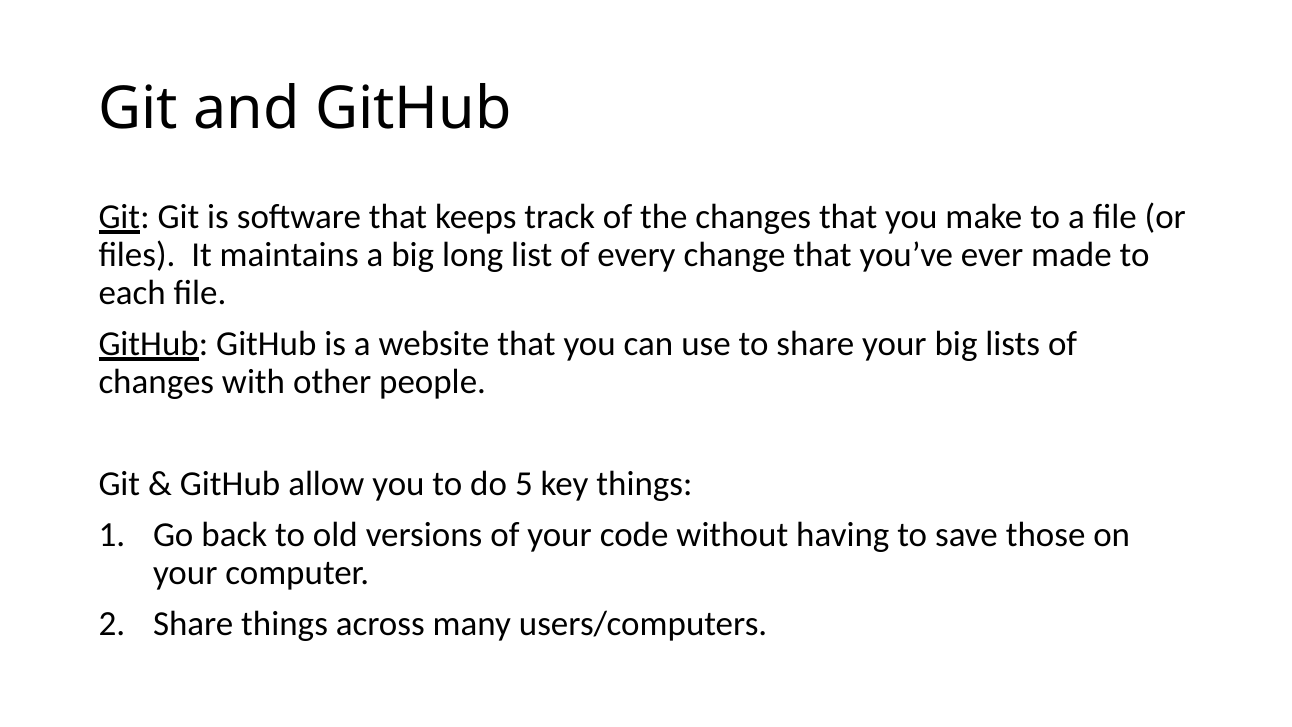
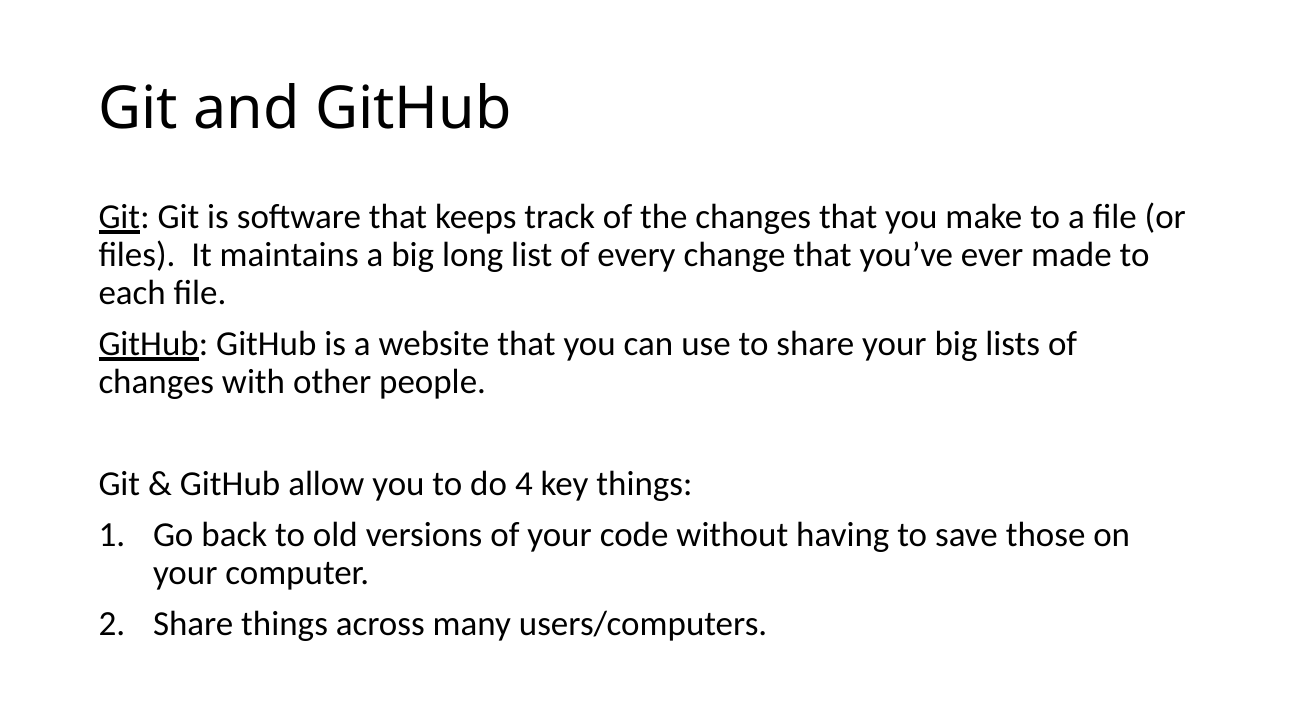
5: 5 -> 4 (524, 484)
